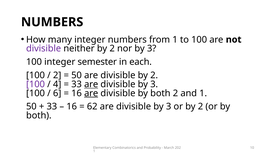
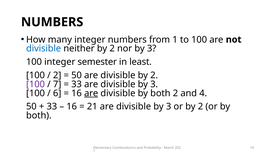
divisible colour: purple -> blue (44, 48)
each: each -> least (141, 62)
4: 4 -> 7 (57, 84)
are underline: present -> none (91, 84)
and 1: 1 -> 4 (203, 93)
62: 62 -> 21 (92, 106)
